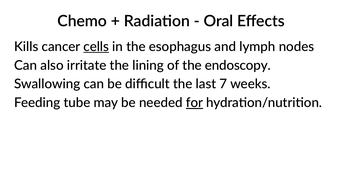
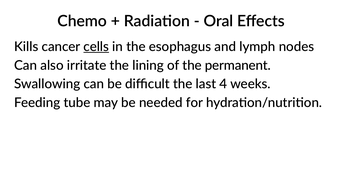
endoscopy: endoscopy -> permanent (238, 65)
7: 7 -> 4 (223, 84)
for underline: present -> none (194, 103)
